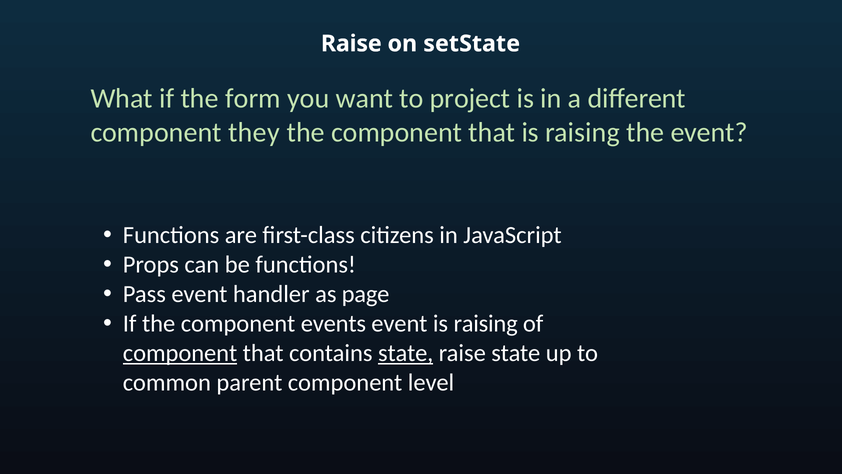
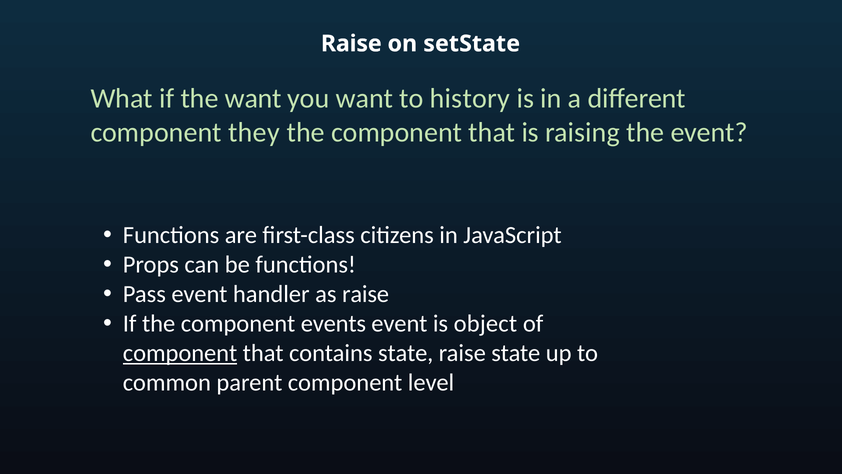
the form: form -> want (253, 99)
project: project -> history (470, 99)
as page: page -> raise (366, 294)
event is raising: raising -> object (485, 324)
state underline: present -> none (406, 353)
